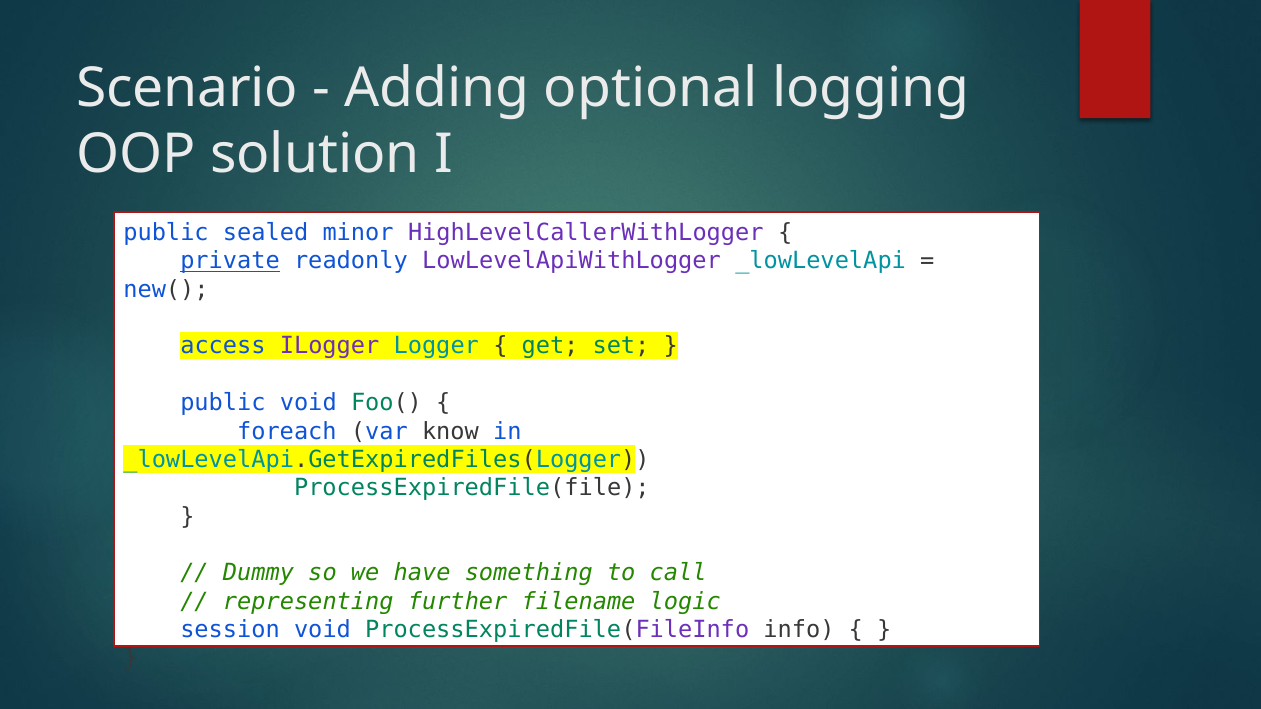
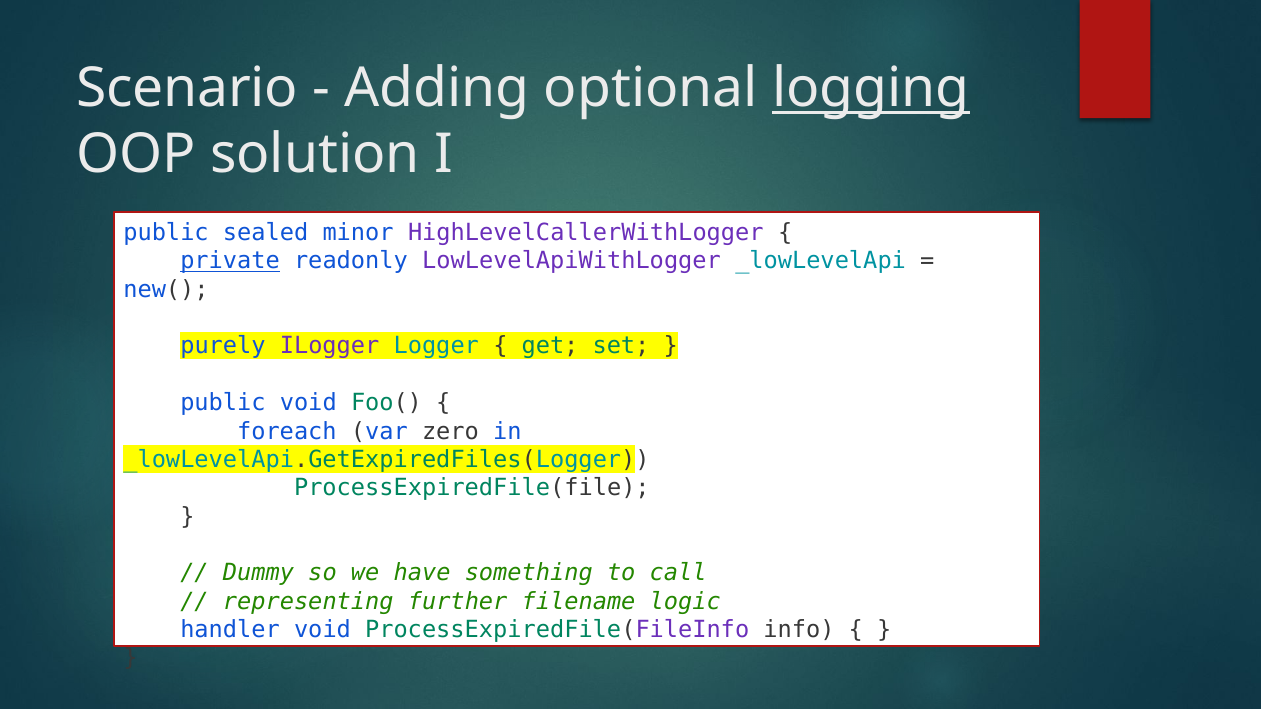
logging underline: none -> present (871, 89)
access: access -> purely (223, 346)
know: know -> zero (450, 431)
session: session -> handler (230, 630)
